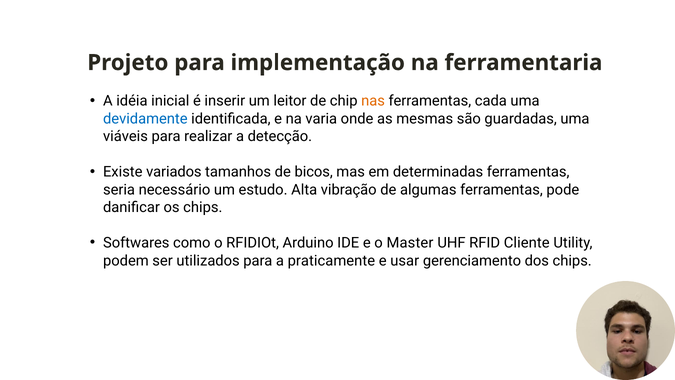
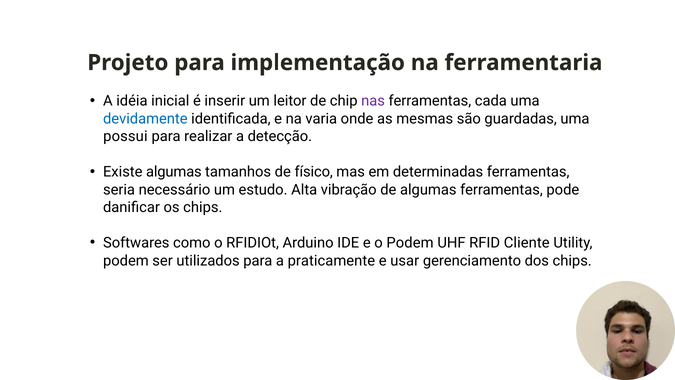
nas colour: orange -> purple (373, 101)
viáveis: viáveis -> possui (125, 136)
Existe variados: variados -> algumas (174, 172)
bicos: bicos -> físico (314, 172)
o Master: Master -> Podem (410, 243)
